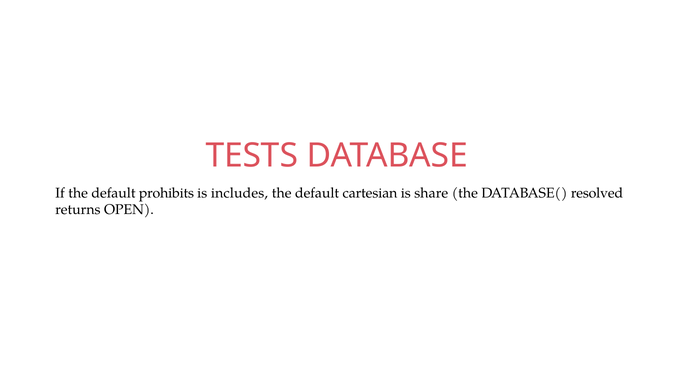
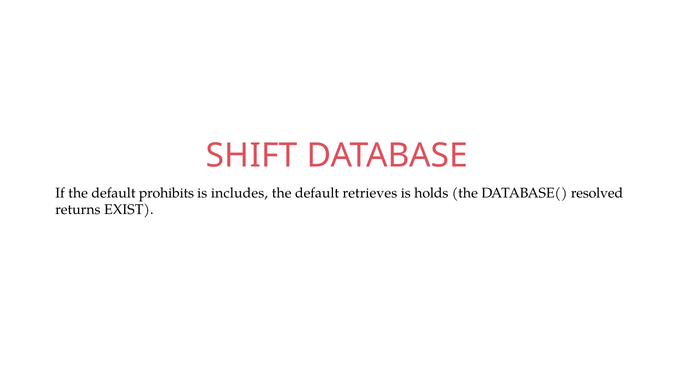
TESTS: TESTS -> SHIFT (252, 156)
cartesian: cartesian -> retrieves (370, 193)
share: share -> holds (431, 193)
OPEN: OPEN -> EXIST (129, 210)
